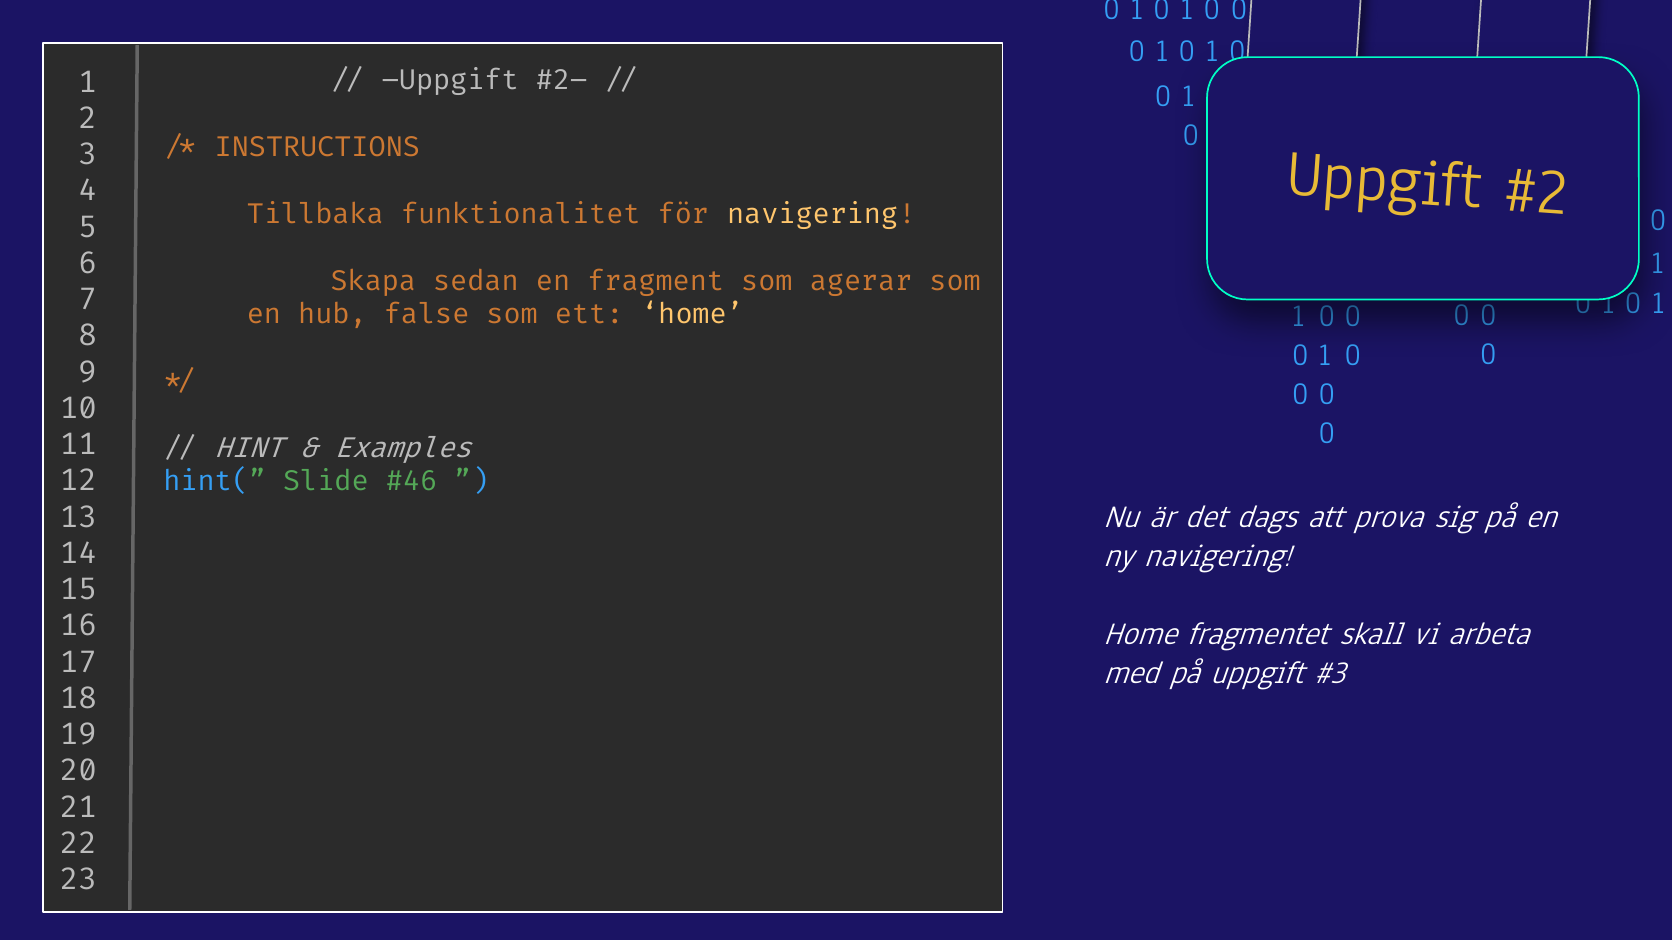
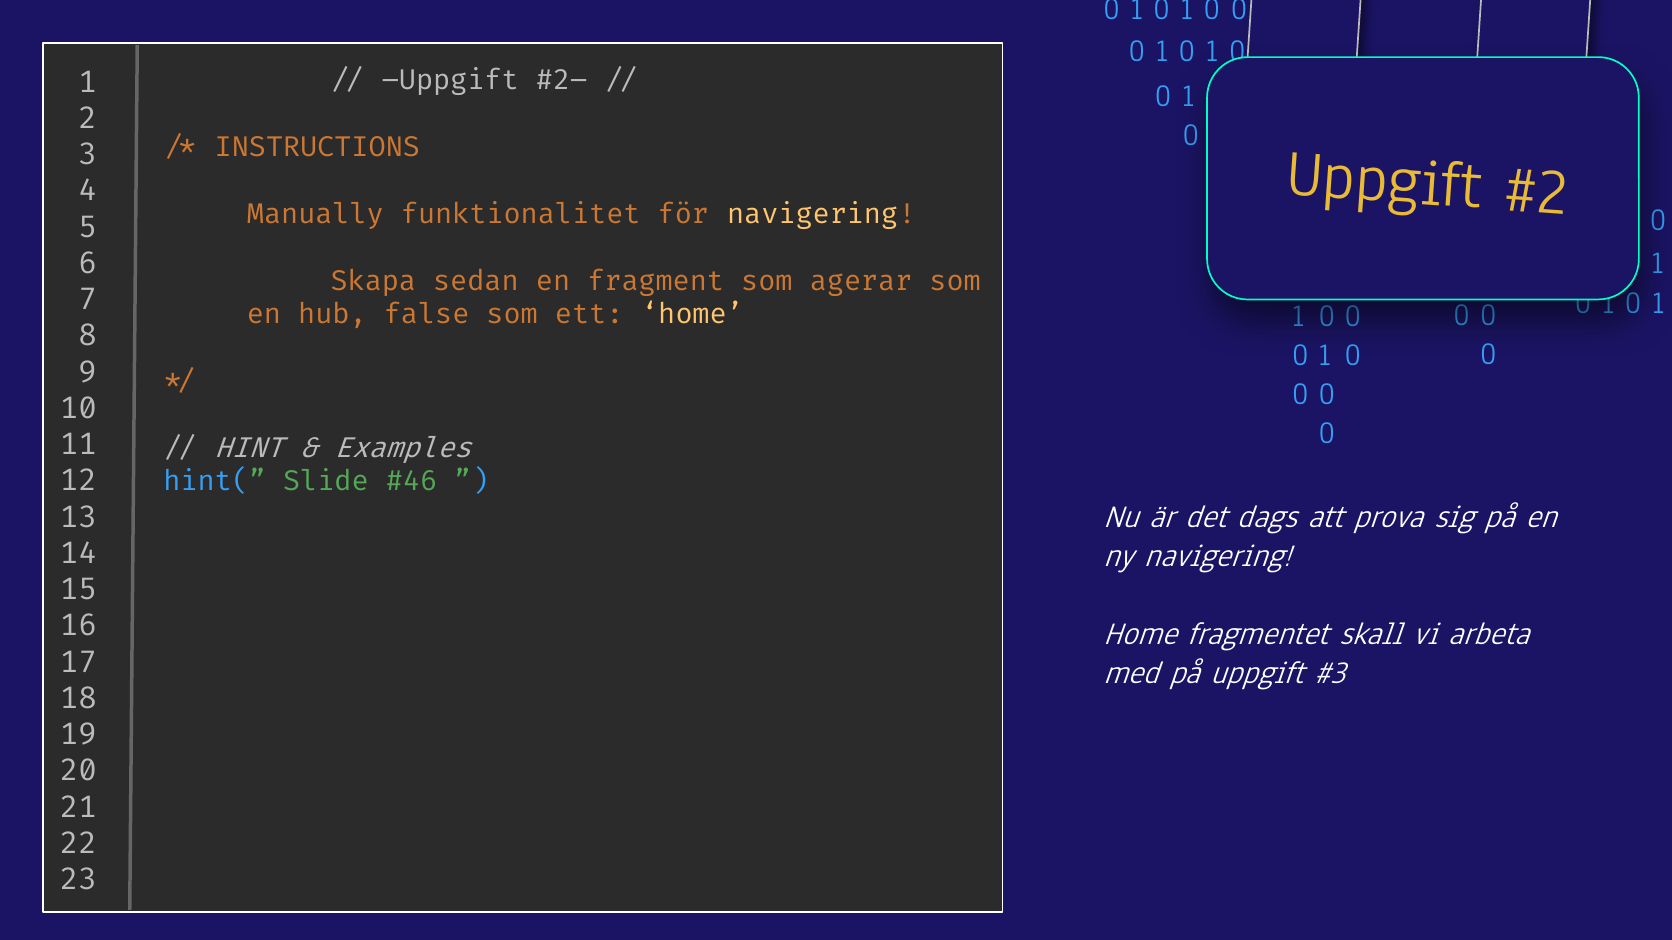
Tillbaka: Tillbaka -> Manually (315, 214)
